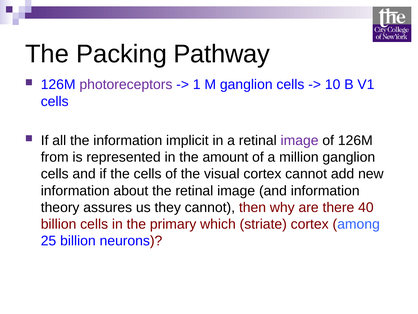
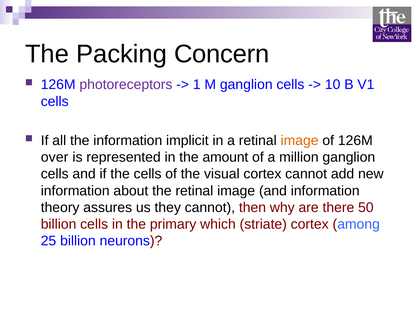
Pathway: Pathway -> Concern (222, 54)
image colour: purple -> orange (300, 140)
from: from -> over (55, 157)
40: 40 -> 50 (366, 207)
